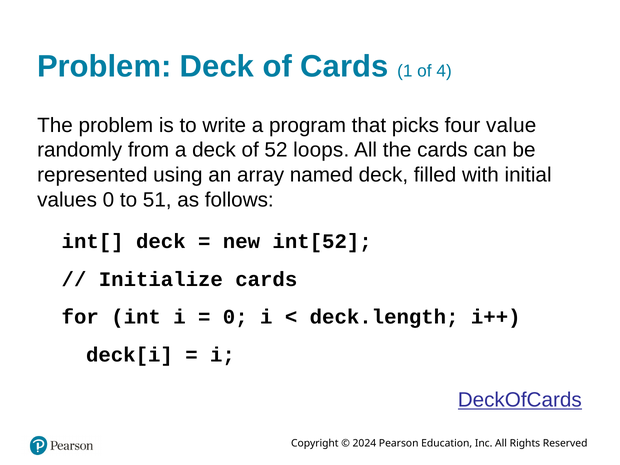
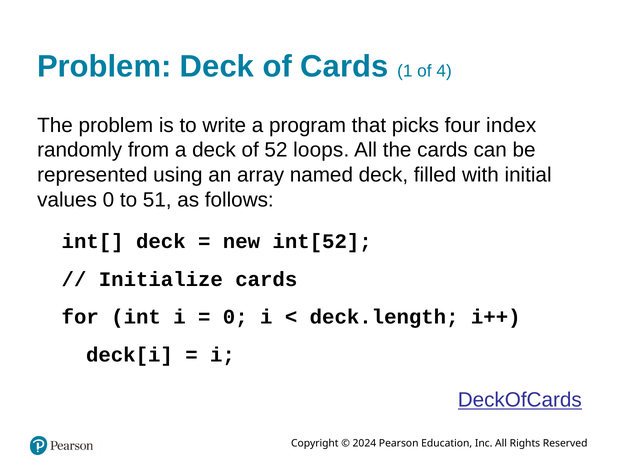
value: value -> index (511, 125)
